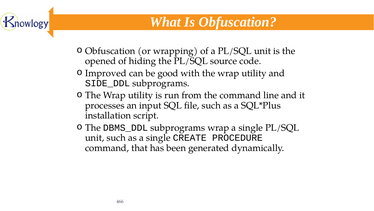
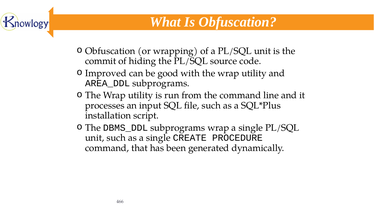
opened: opened -> commit (101, 61)
SIDE_DDL: SIDE_DDL -> AREA_DDL (108, 83)
